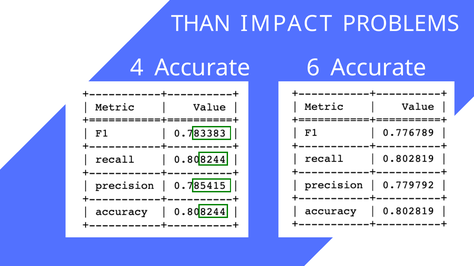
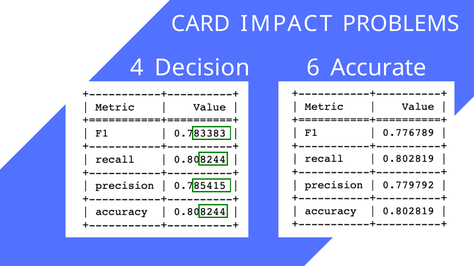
THAN: THAN -> CARD (201, 24)
4 Accurate: Accurate -> Decision (202, 68)
